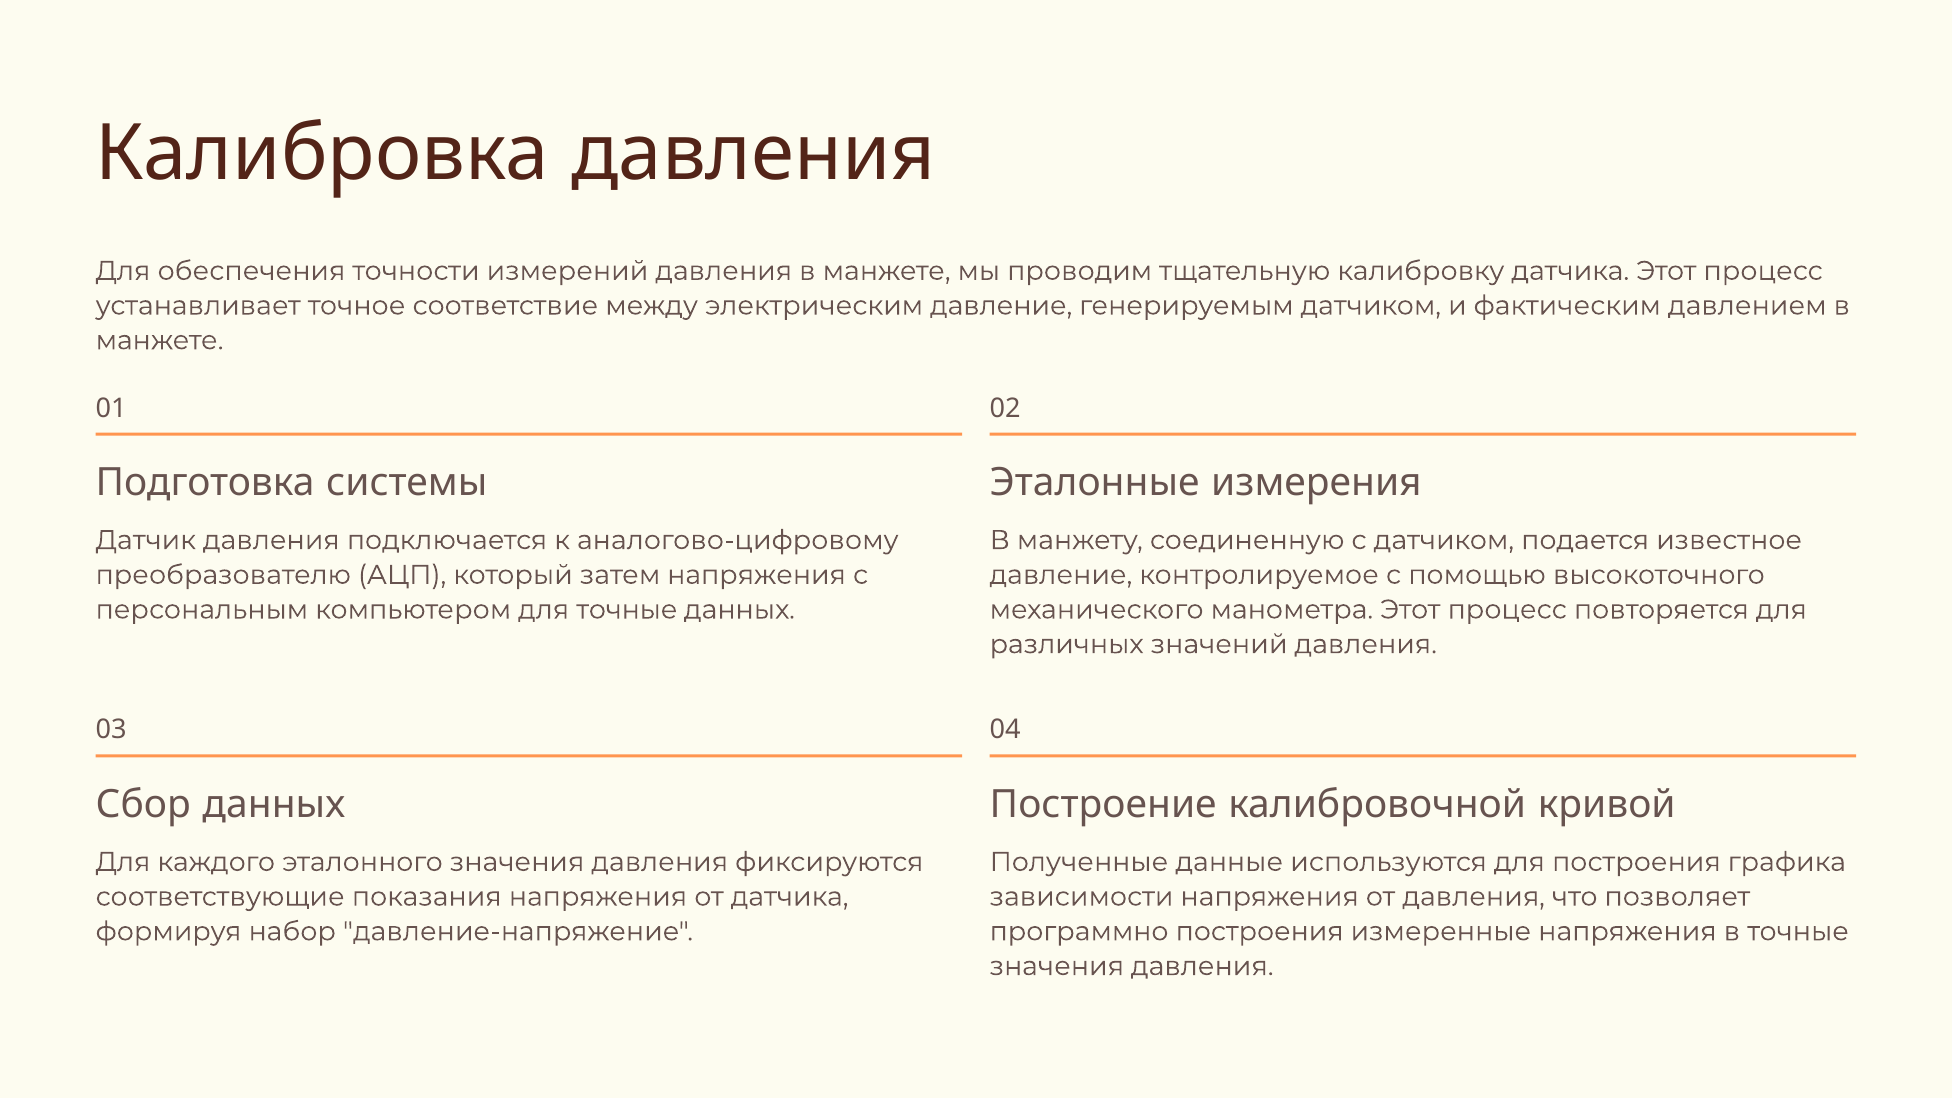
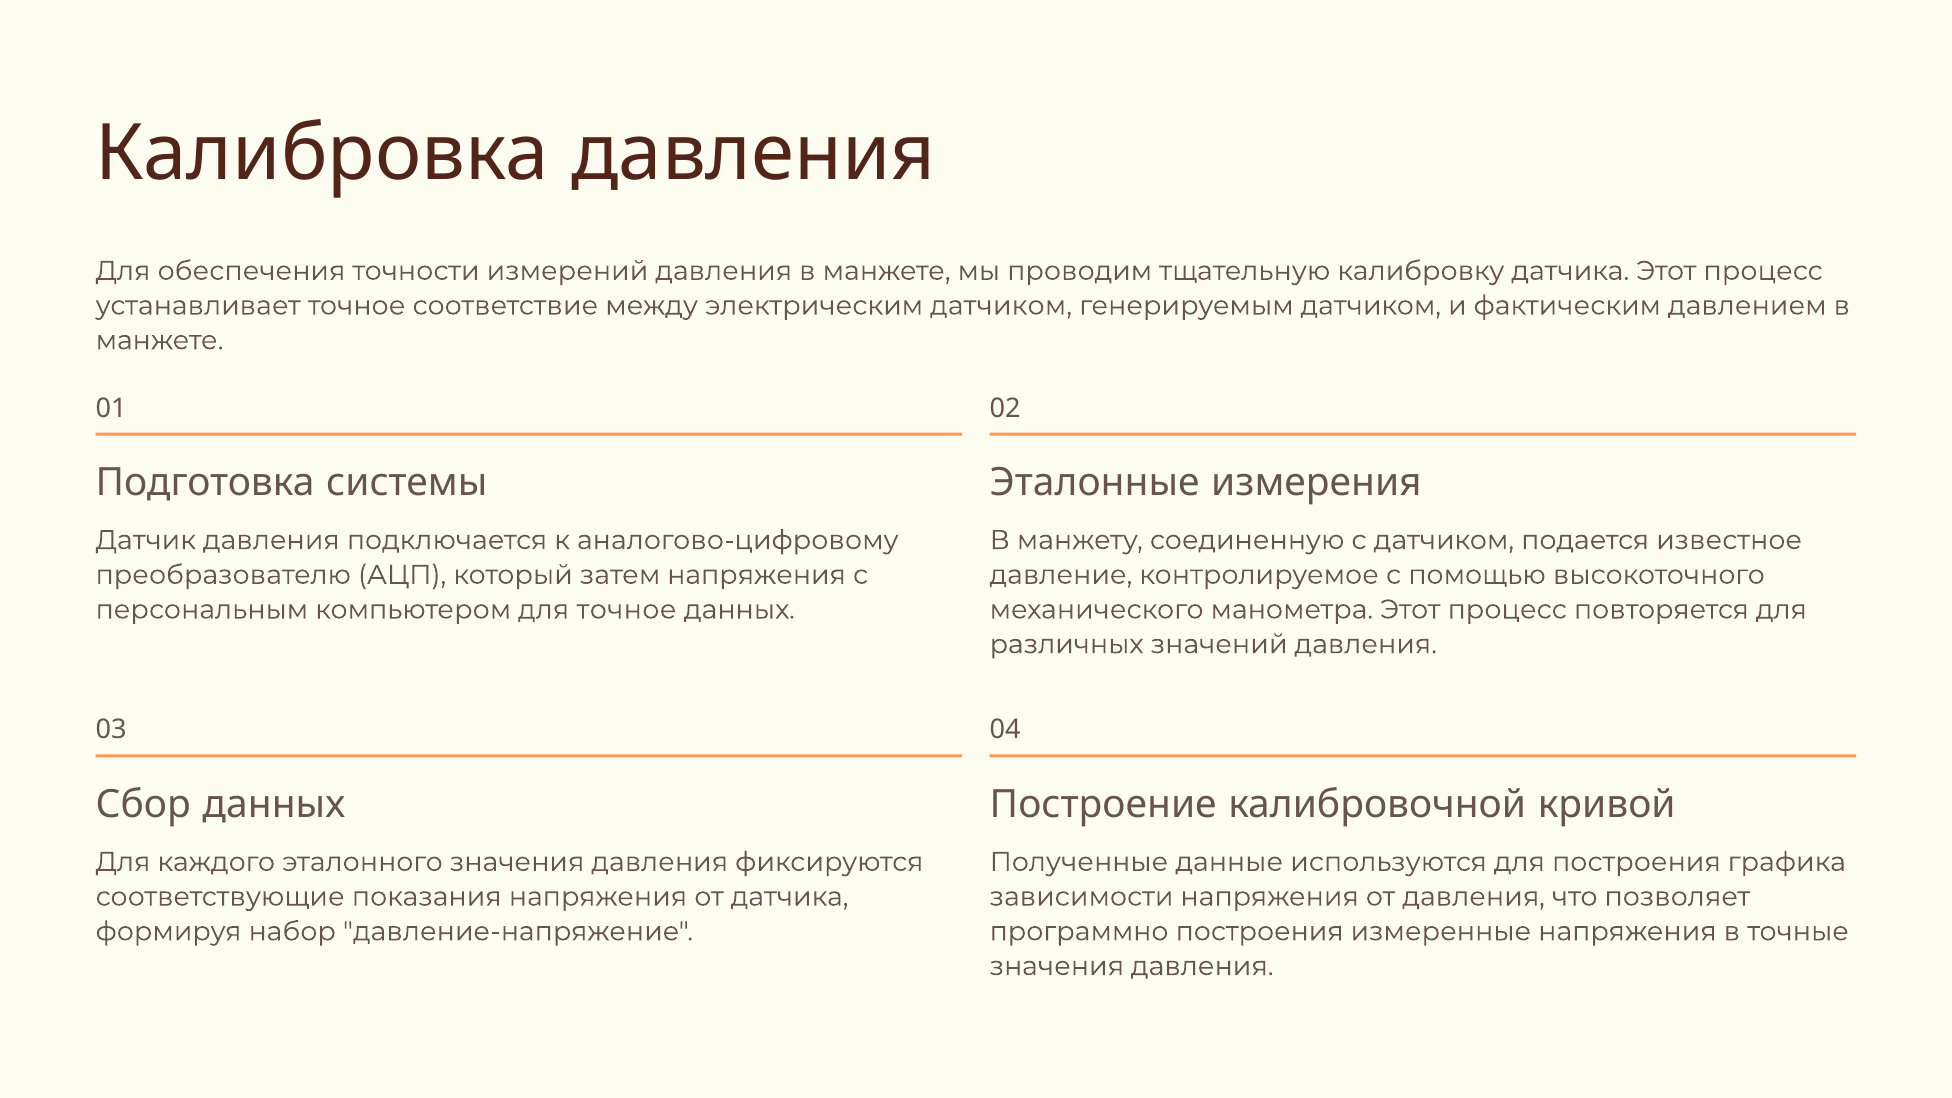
электрическим давление: давление -> датчиком (1001, 306)
для точные: точные -> точное (627, 610)
